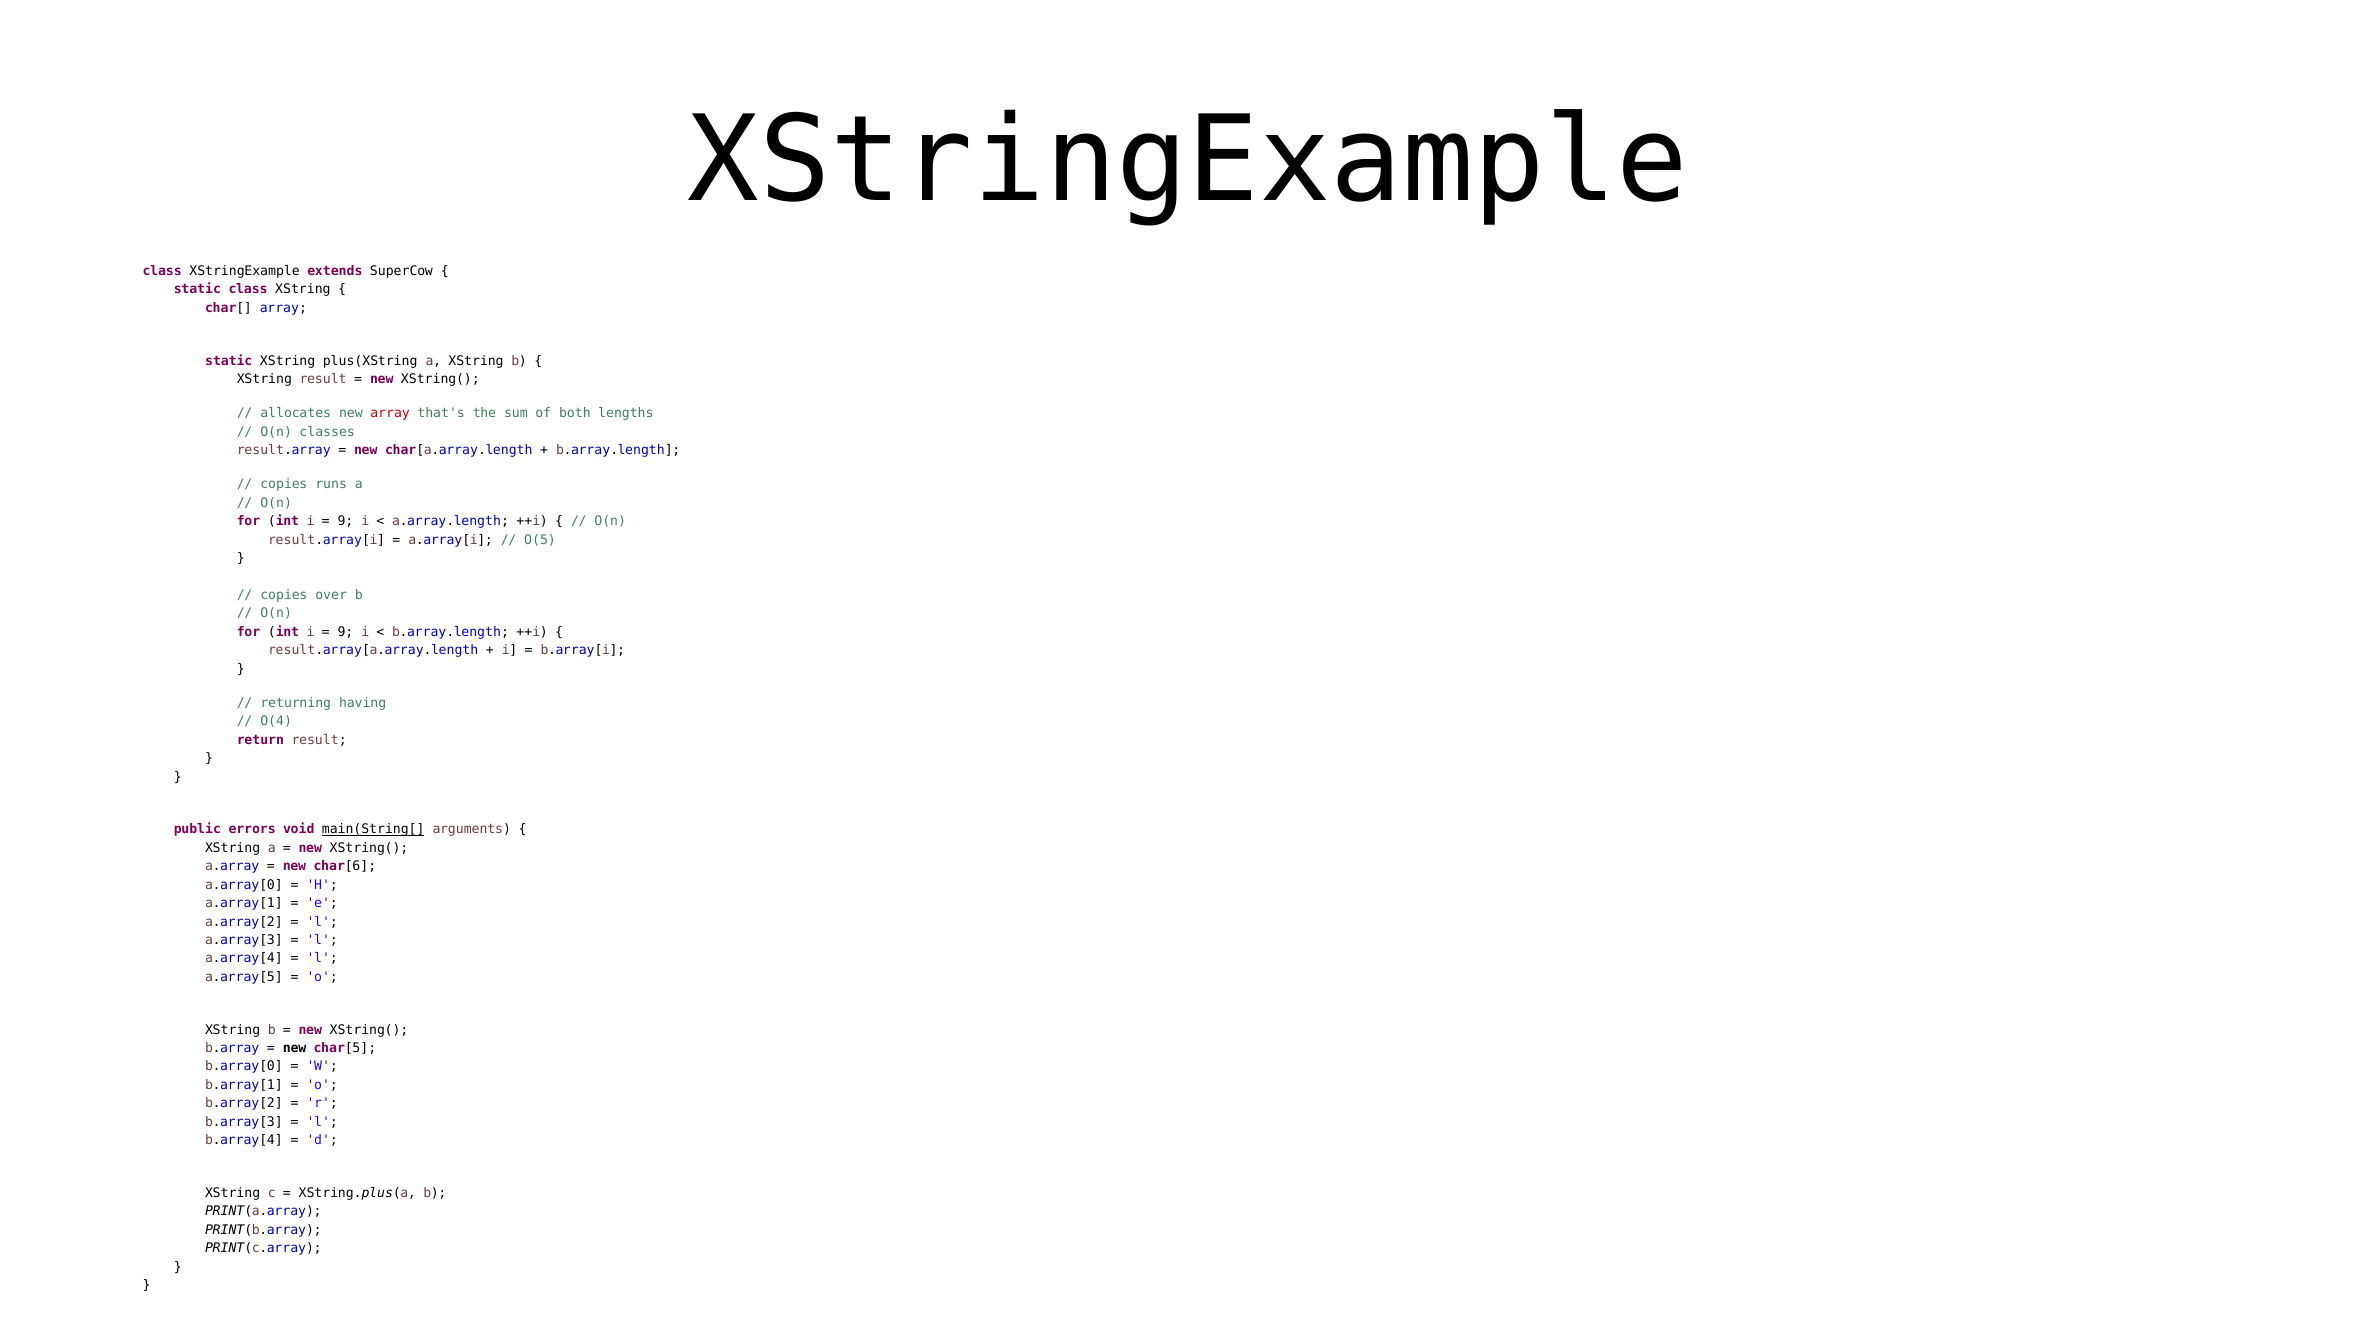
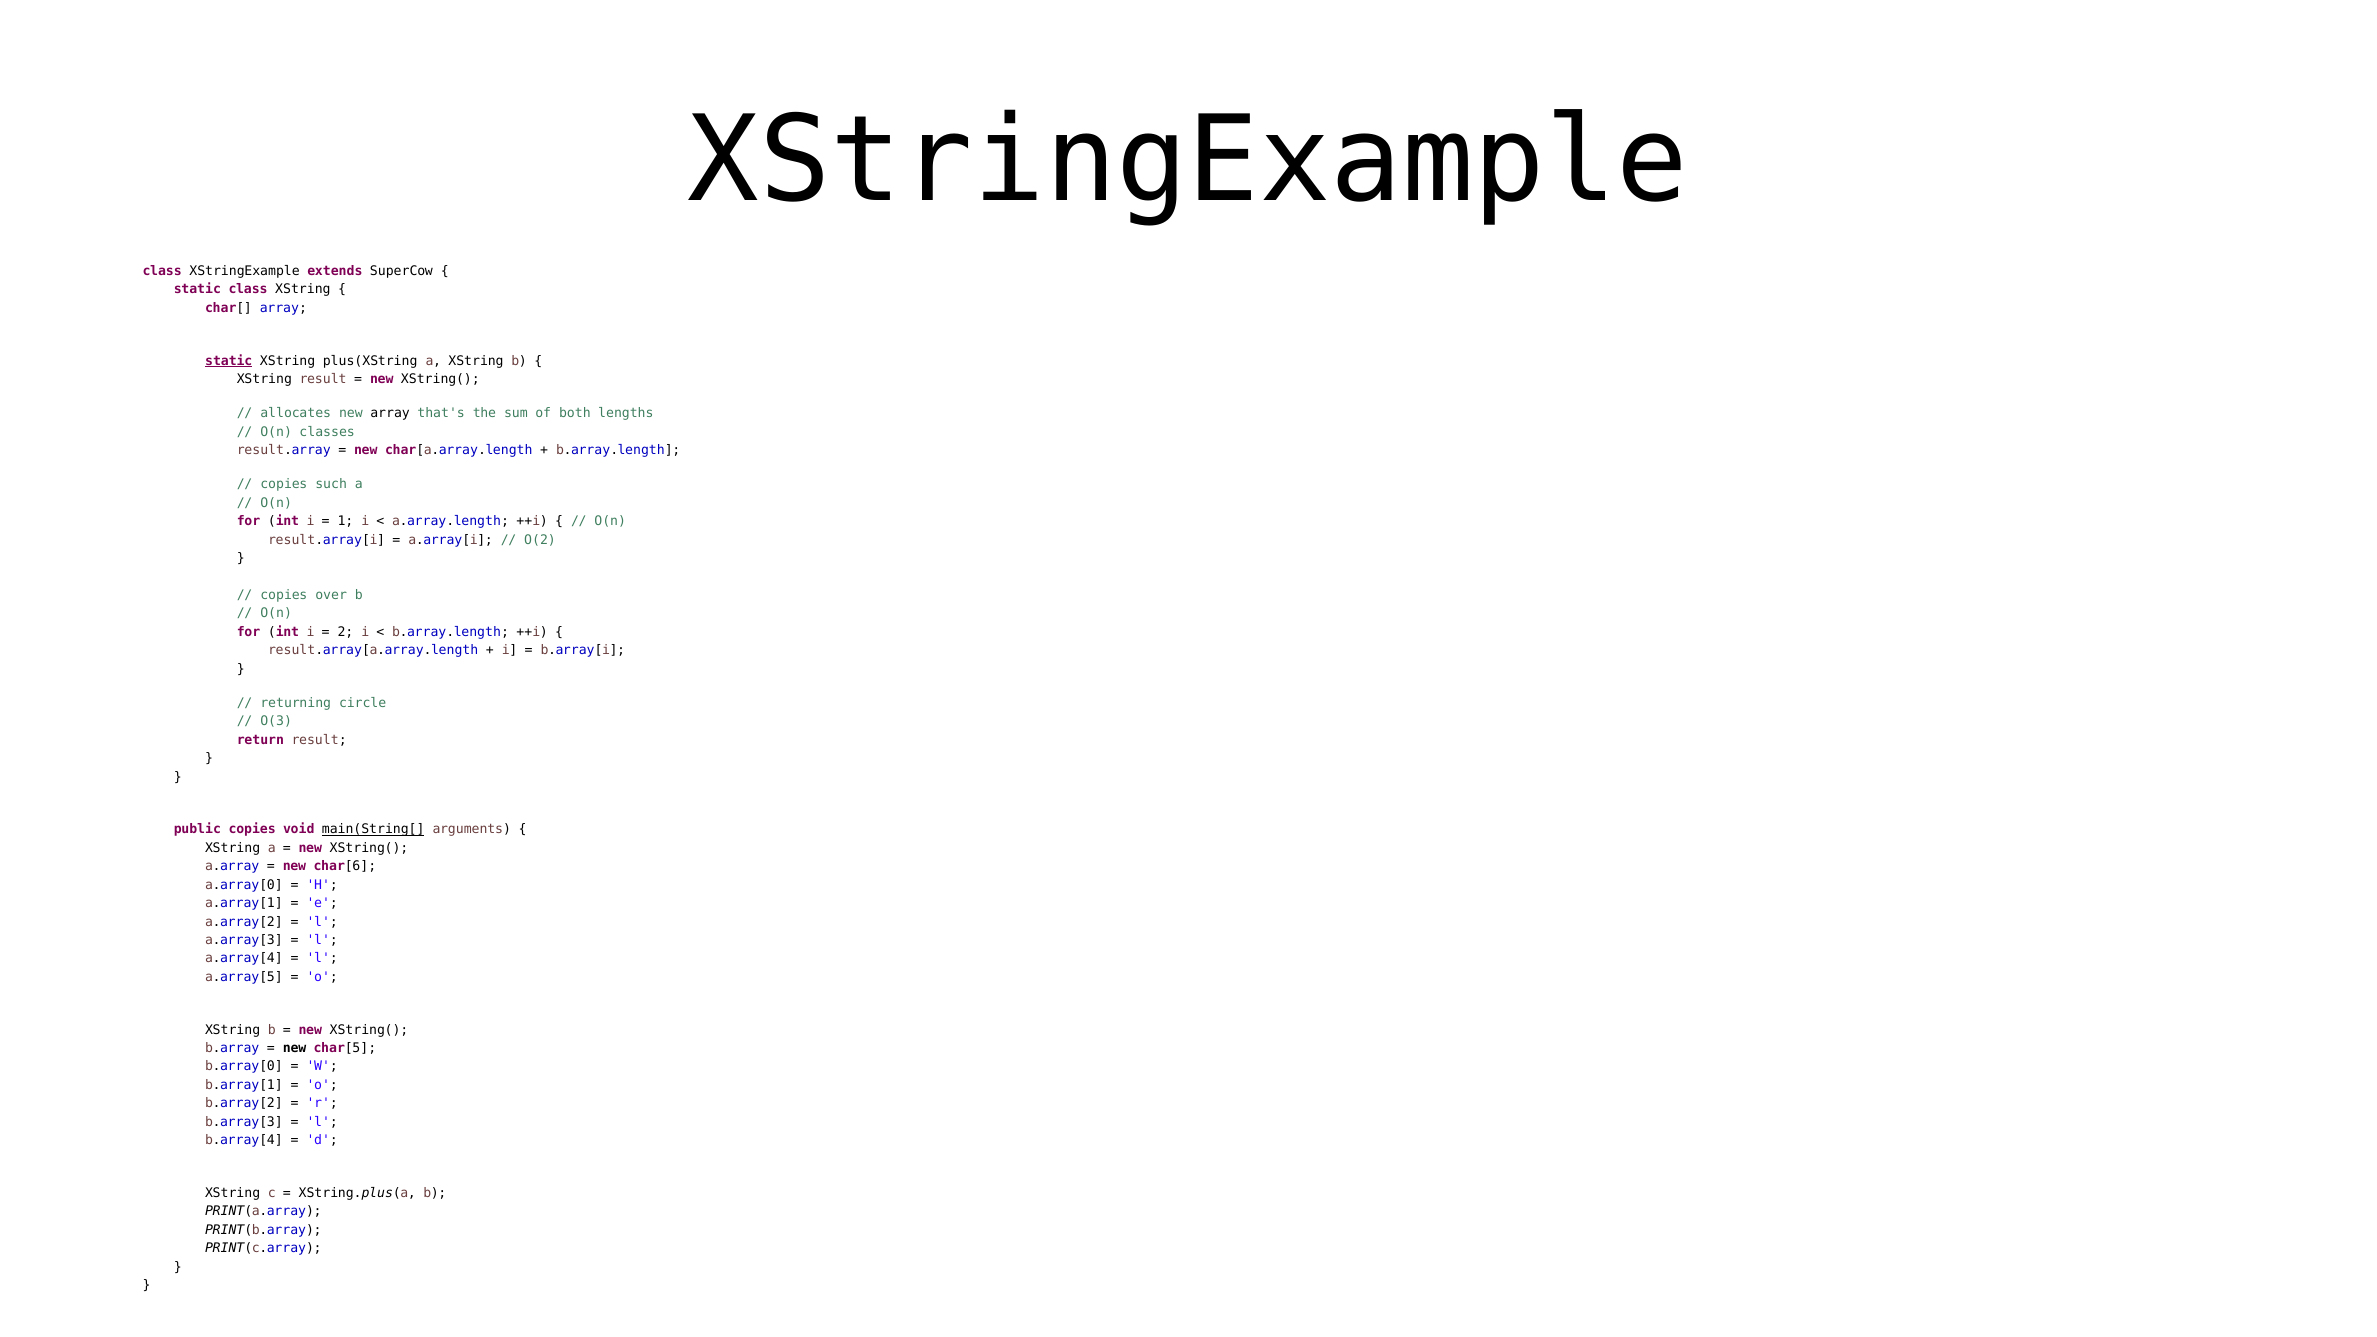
static underline: none -> present (229, 361)
array colour: red -> black (390, 413)
runs: runs -> such (331, 485)
9: 9 -> 1 (345, 521)
O(5: O(5 -> O(2 (540, 540)
9: 9 -> 2 (345, 632)
having: having -> circle (363, 703)
O(4: O(4 -> O(3 (276, 722)
public errors: errors -> copies (252, 830)
